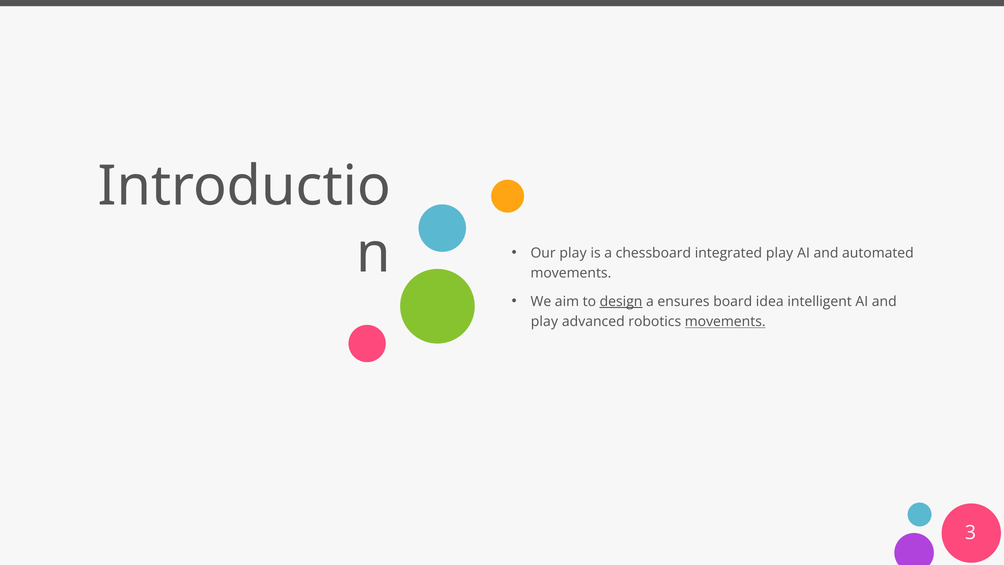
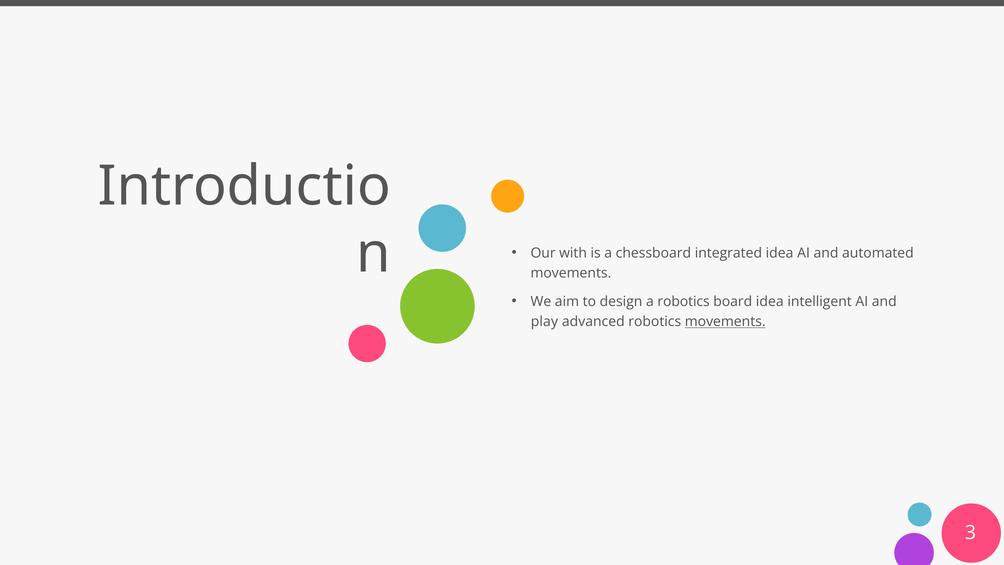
Our play: play -> with (573, 253)
integrated play: play -> idea (780, 253)
design underline: present -> none (621, 301)
a ensures: ensures -> robotics (684, 301)
